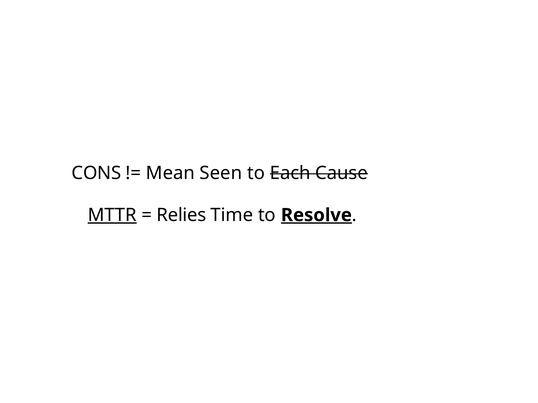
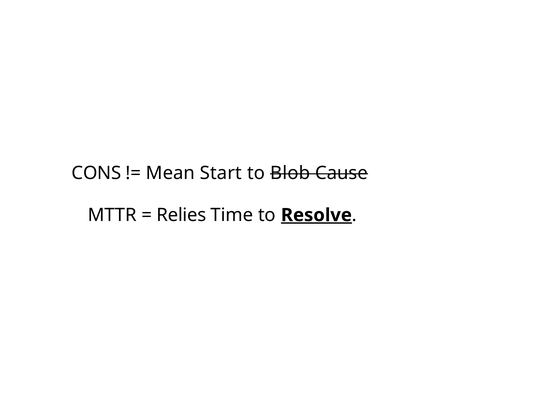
Seen: Seen -> Start (221, 173)
Each: Each -> Blob (290, 173)
MTTR underline: present -> none (112, 215)
